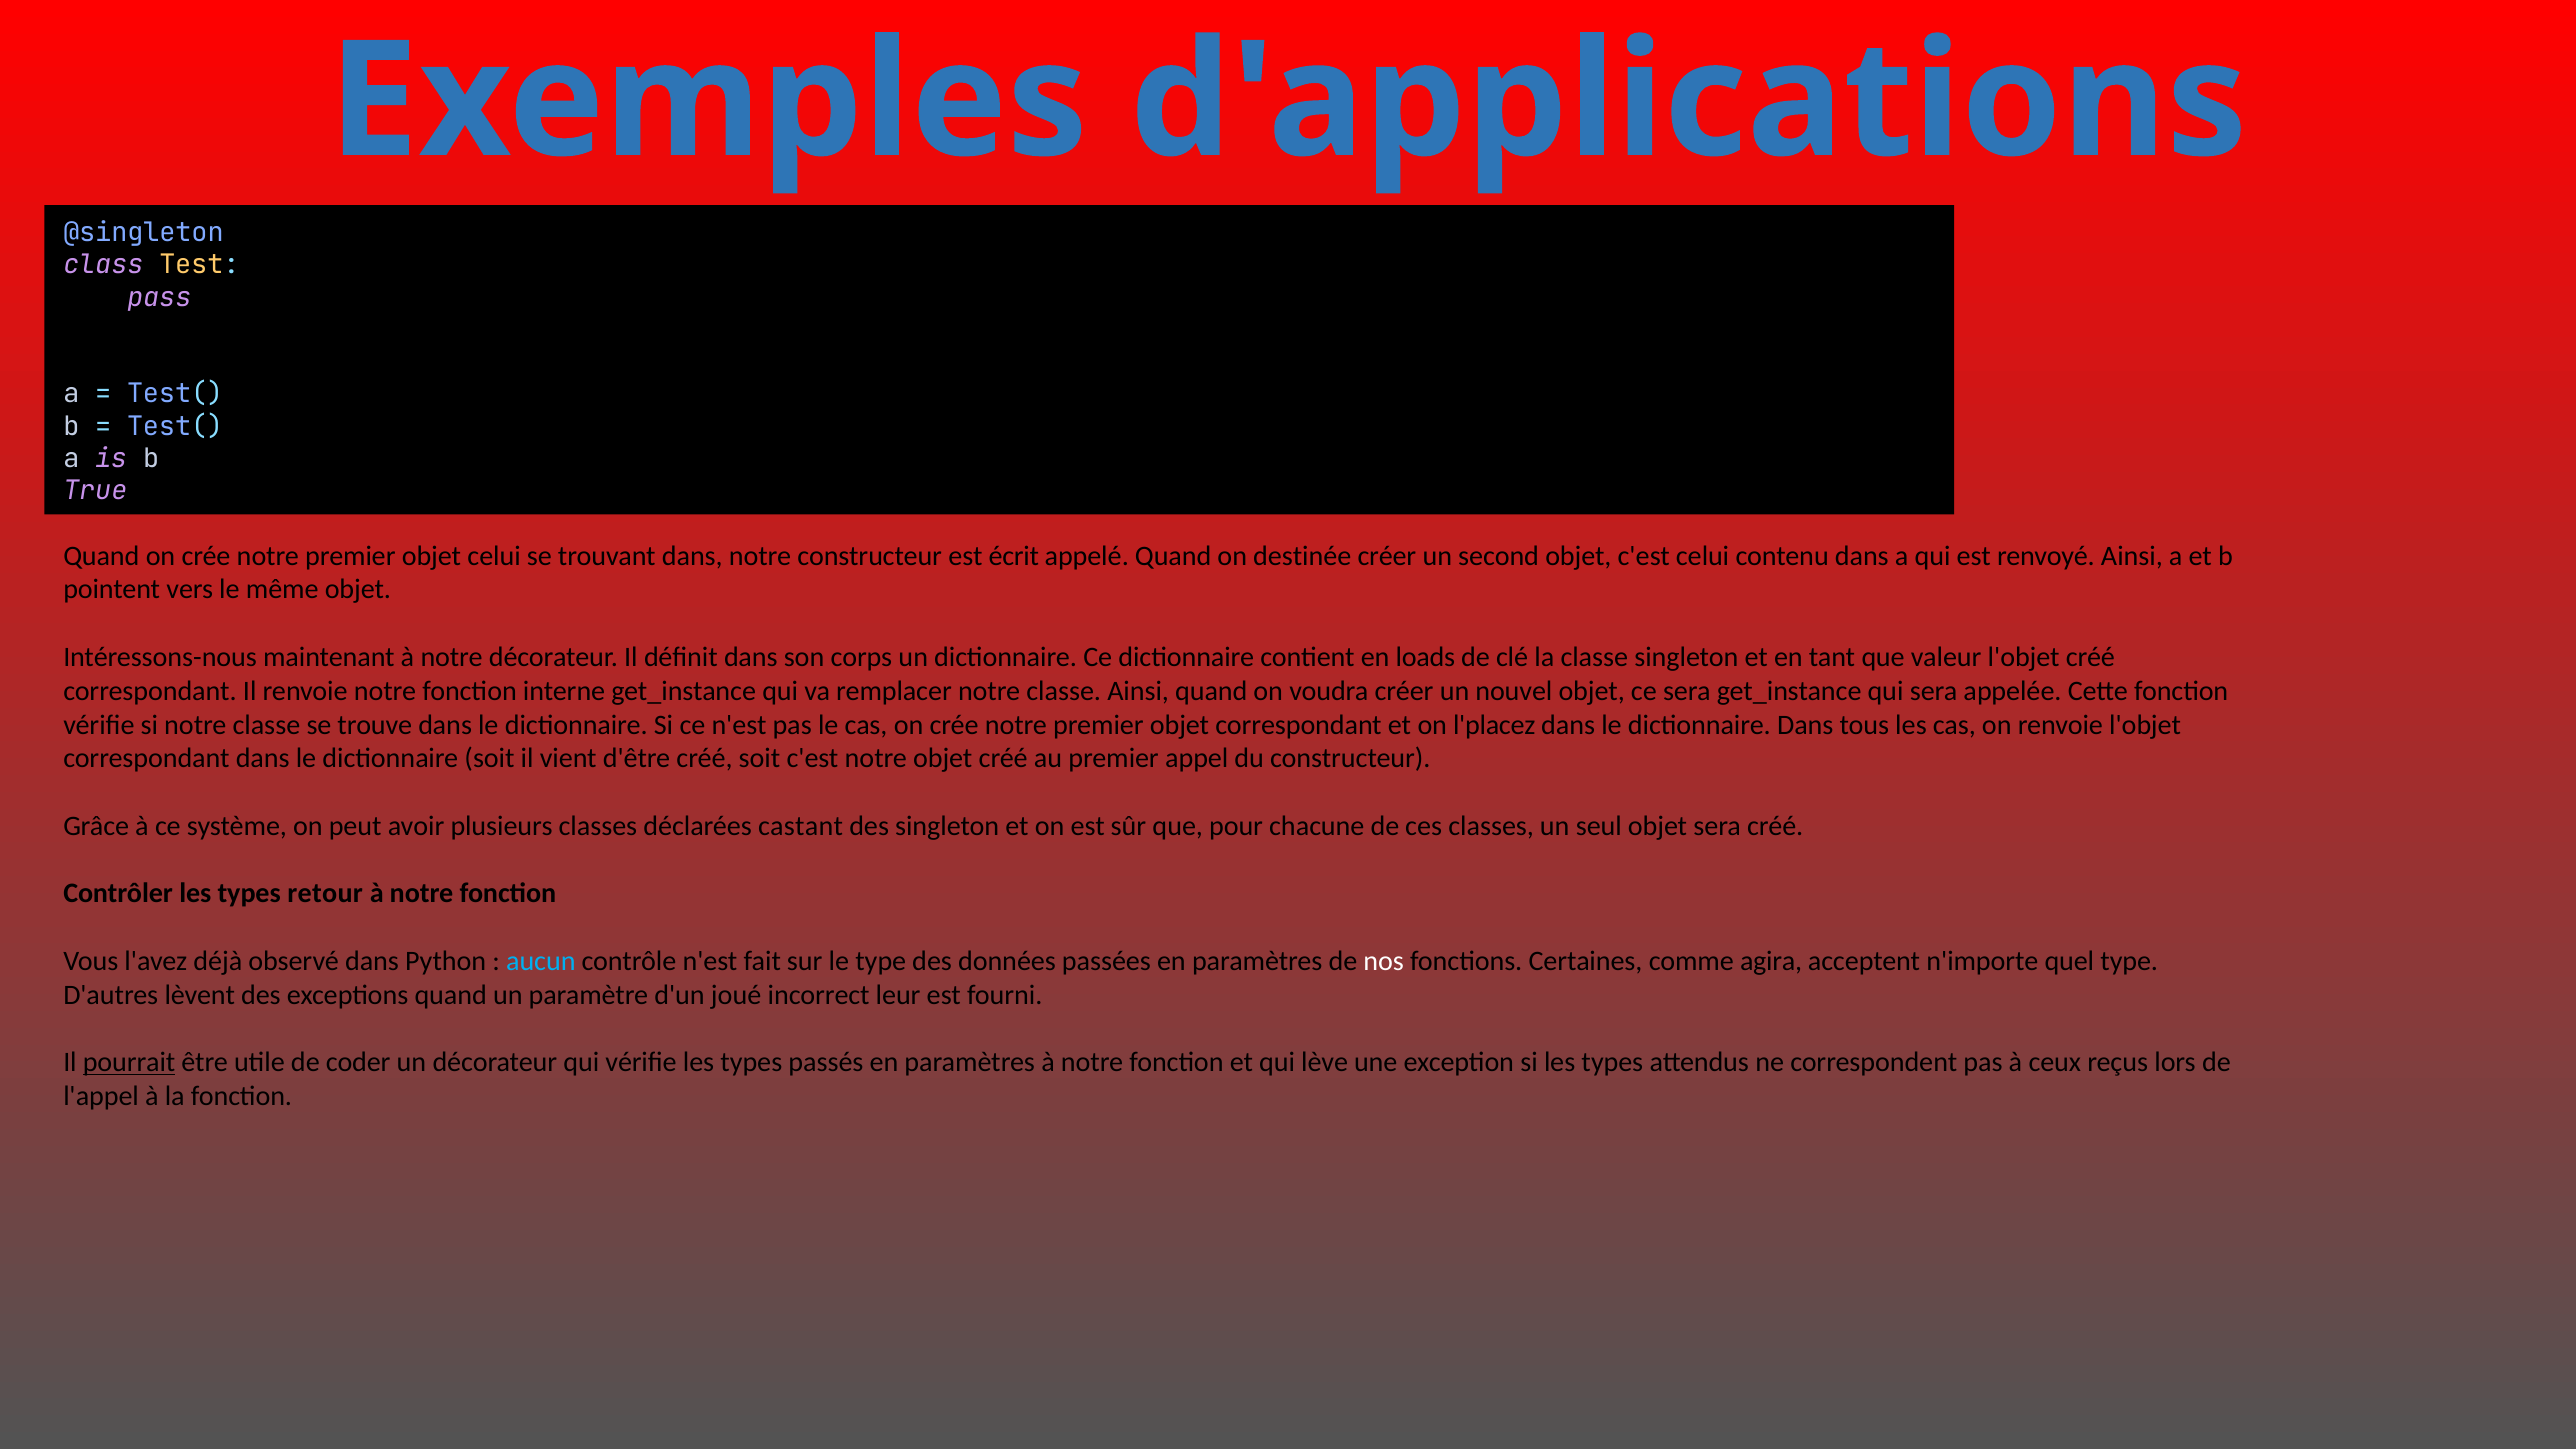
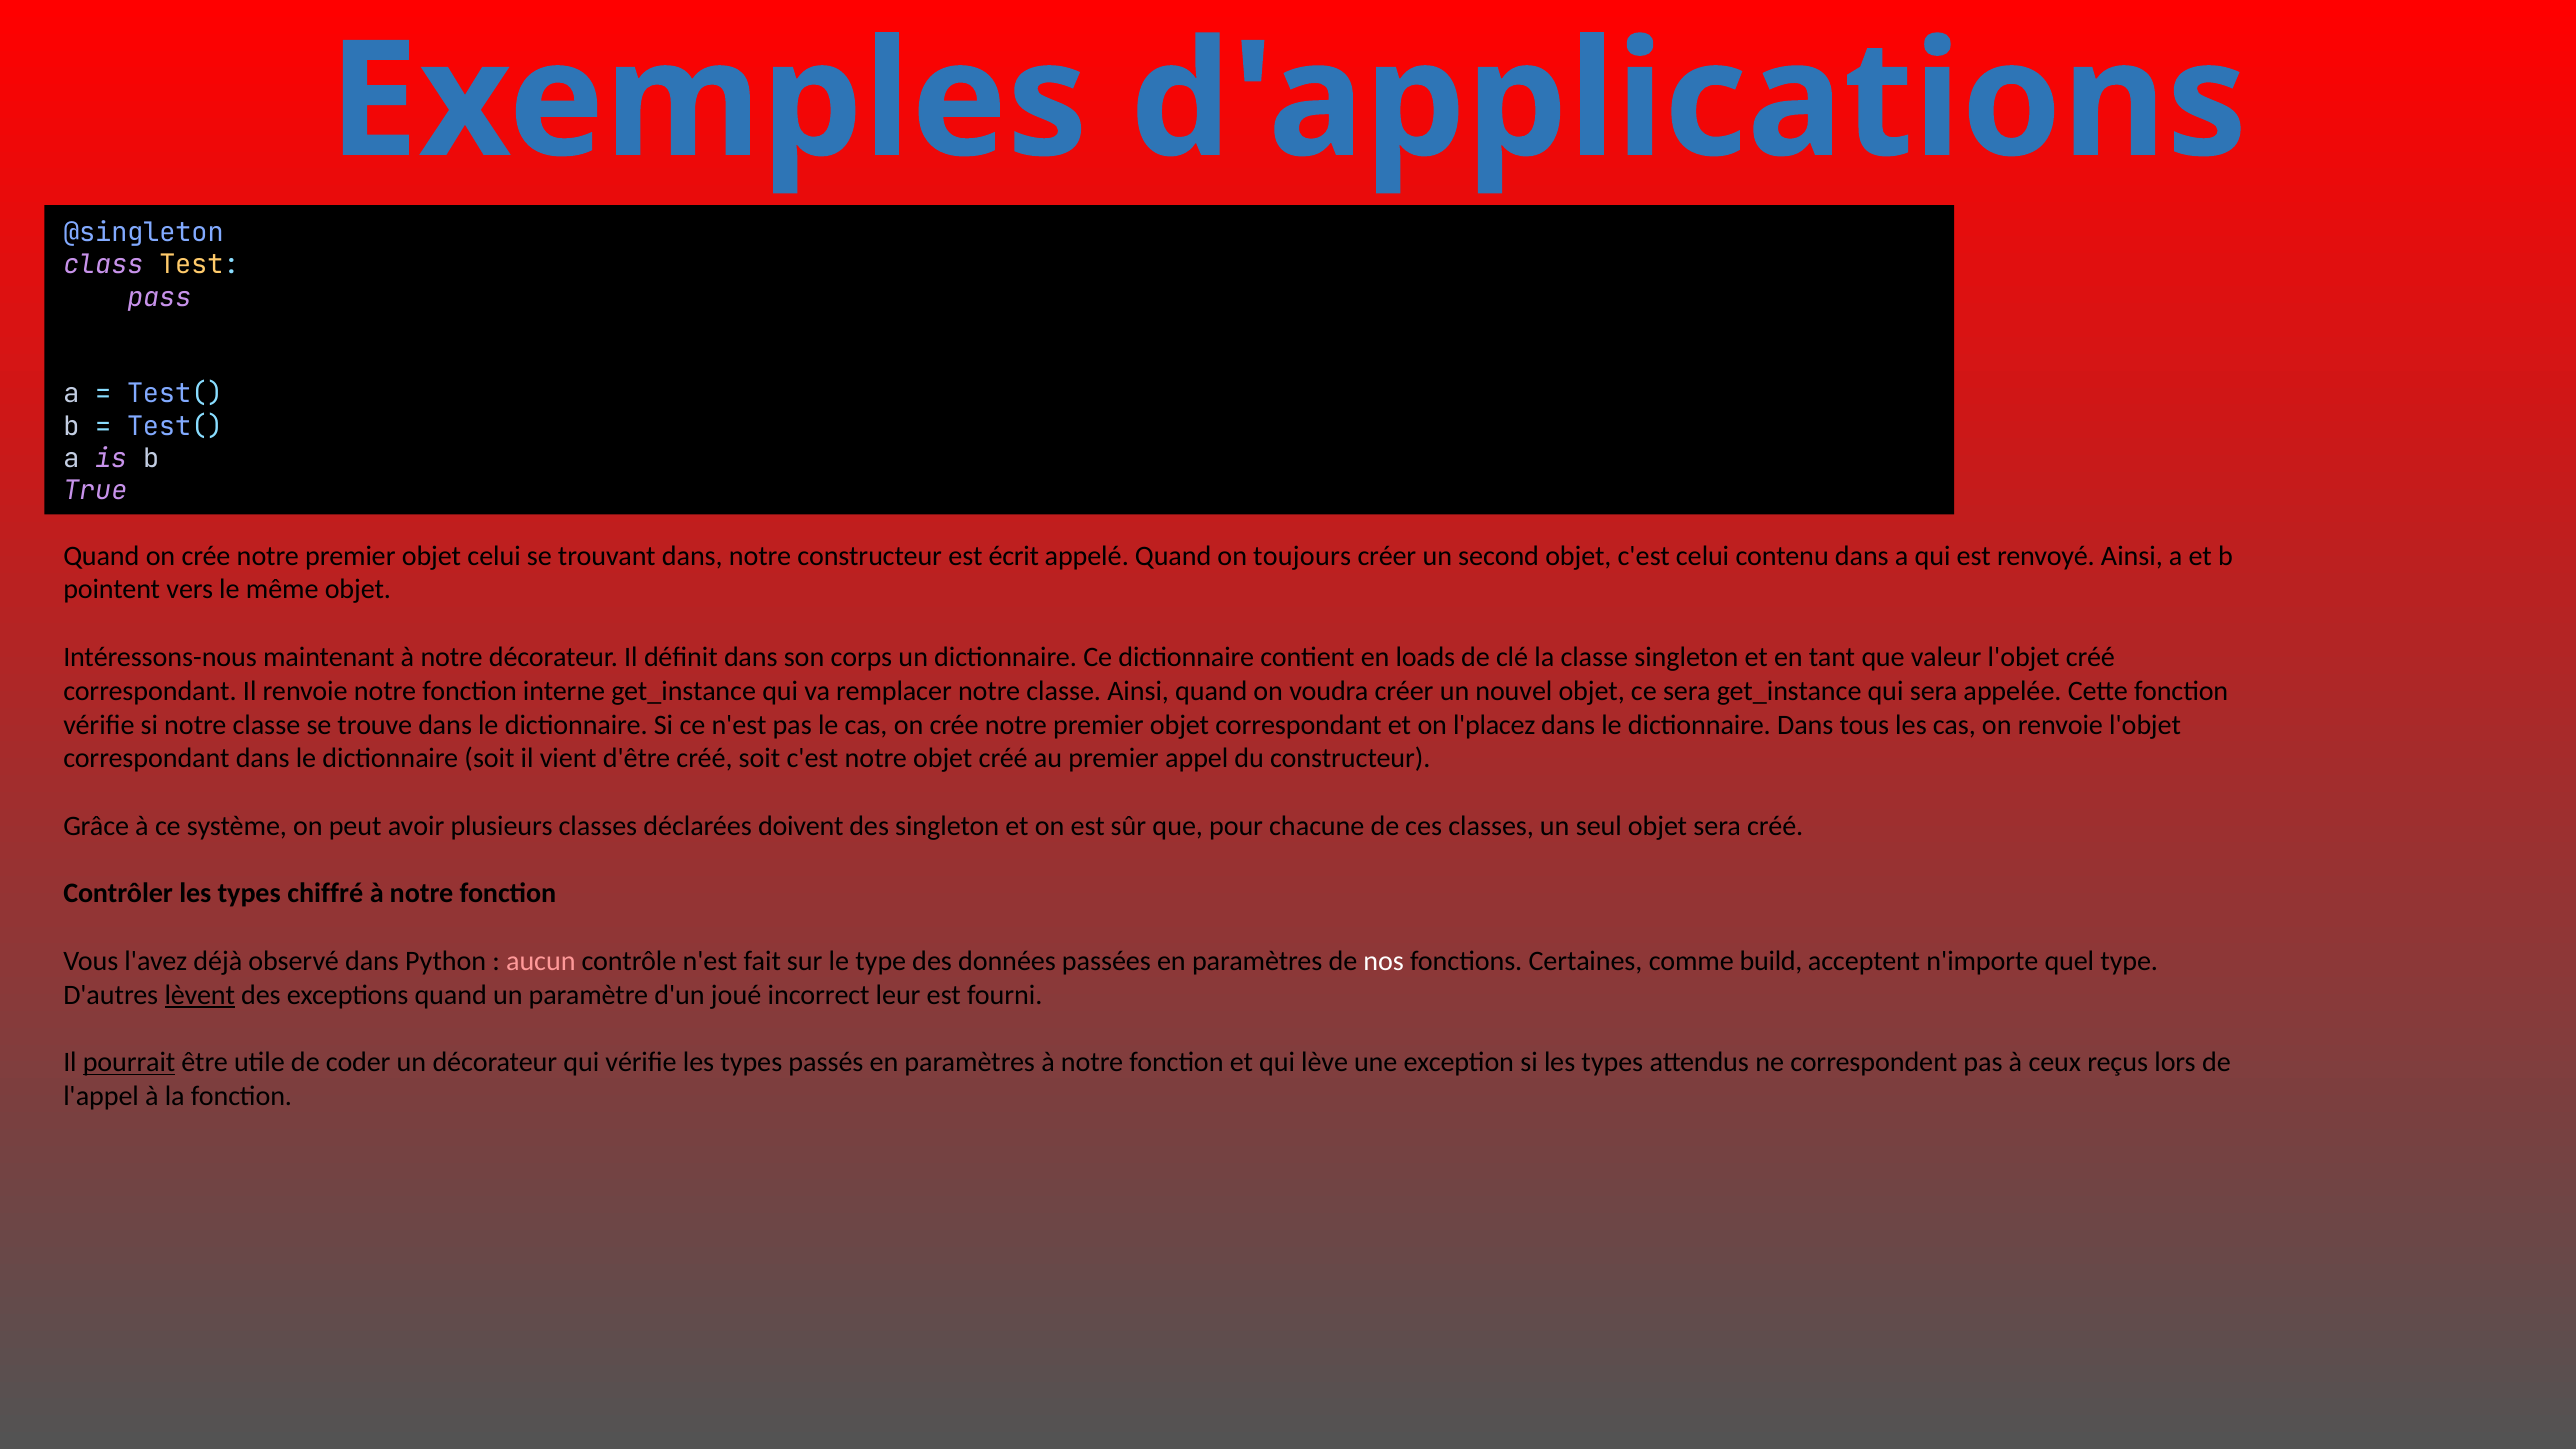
destinée: destinée -> toujours (1302, 556)
castant: castant -> doivent (801, 826)
retour: retour -> chiffré (325, 894)
aucun colour: light blue -> pink (541, 961)
agira: agira -> build (1771, 961)
lèvent underline: none -> present (200, 995)
